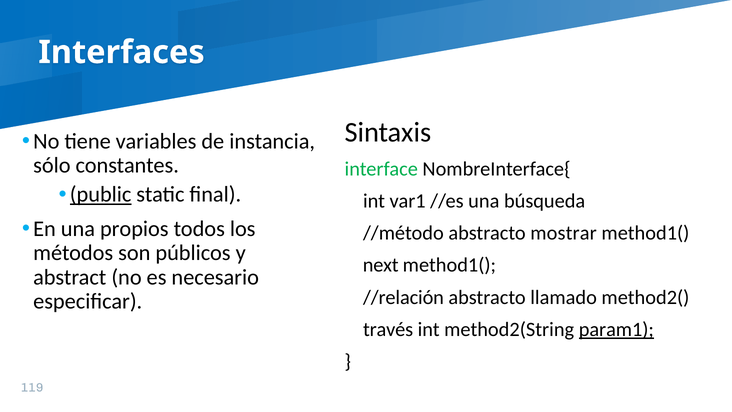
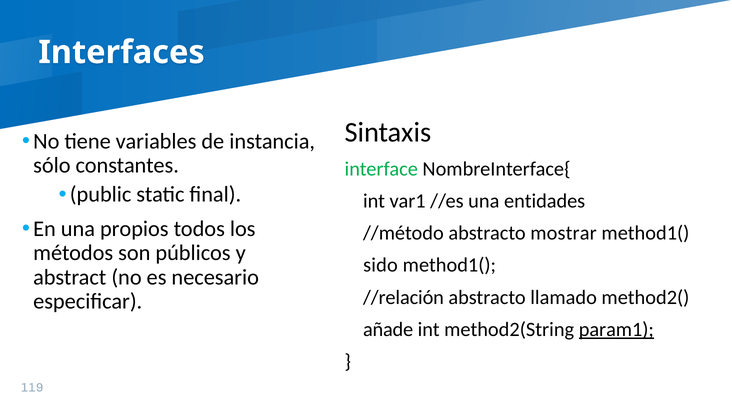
public underline: present -> none (101, 194)
búsqueda: búsqueda -> entidades (545, 201)
next: next -> sido (380, 265)
través: través -> añade (388, 329)
